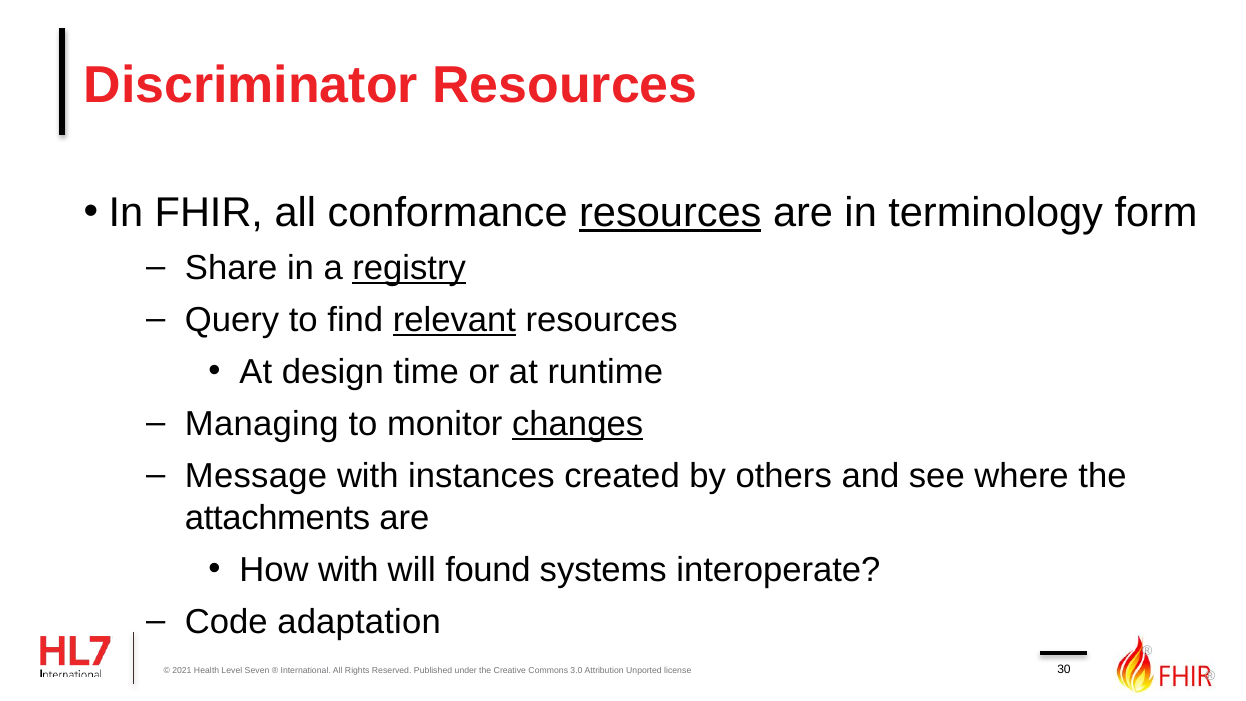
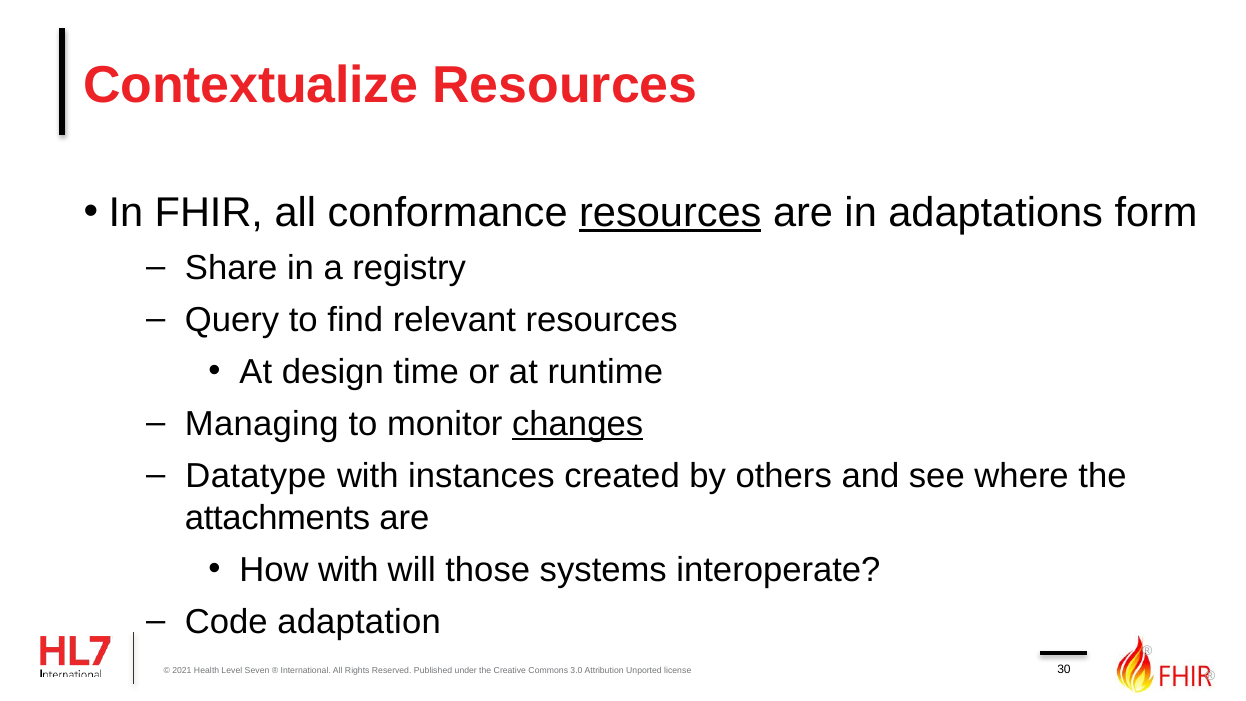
Discriminator: Discriminator -> Contextualize (251, 85)
terminology: terminology -> adaptations (996, 213)
registry underline: present -> none (409, 268)
relevant underline: present -> none (454, 320)
Message: Message -> Datatype (256, 476)
found: found -> those (488, 570)
